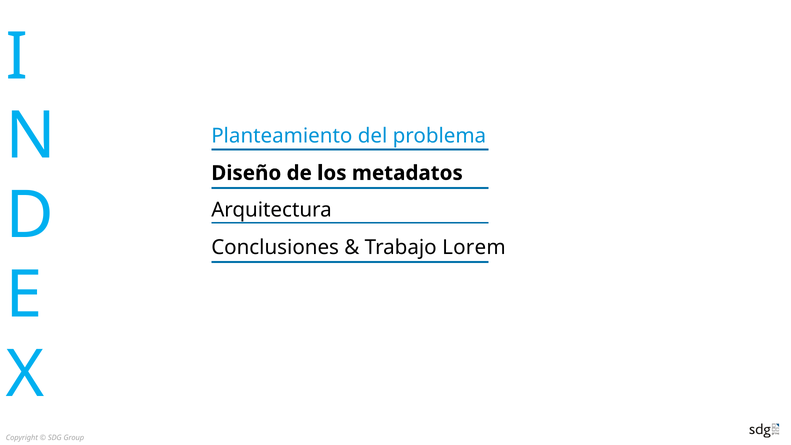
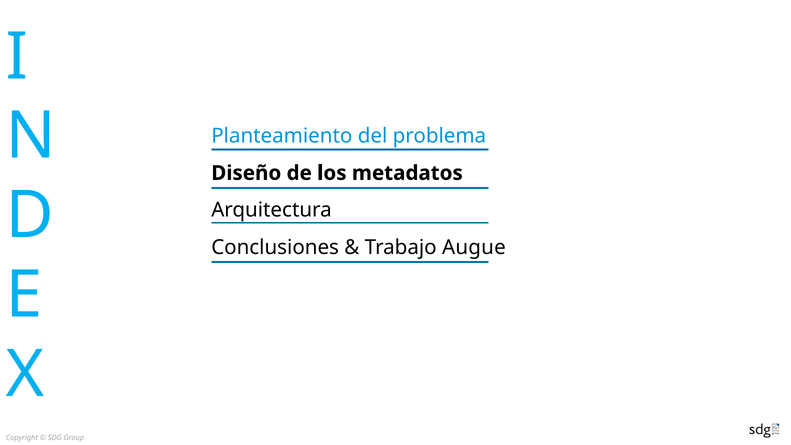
Lorem: Lorem -> Augue (474, 247)
